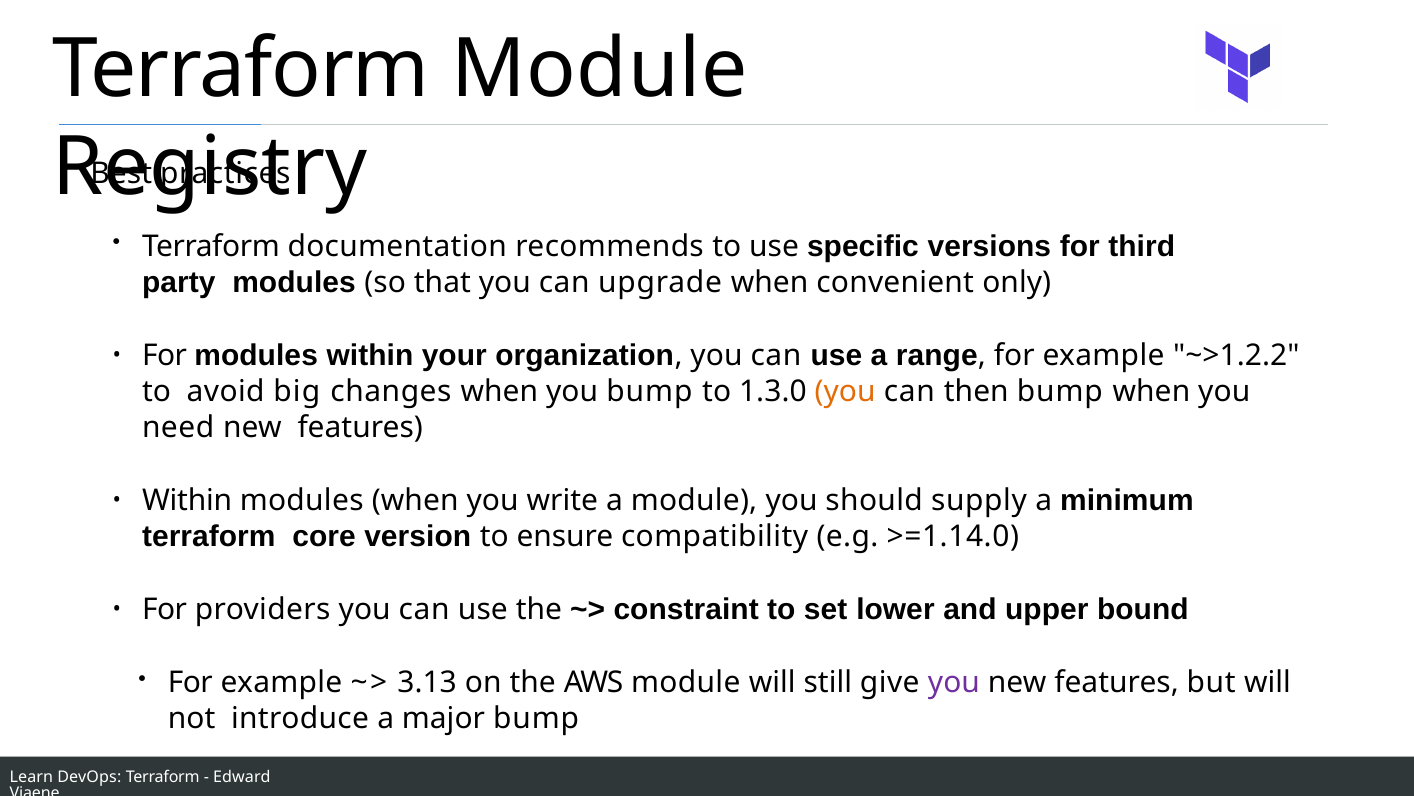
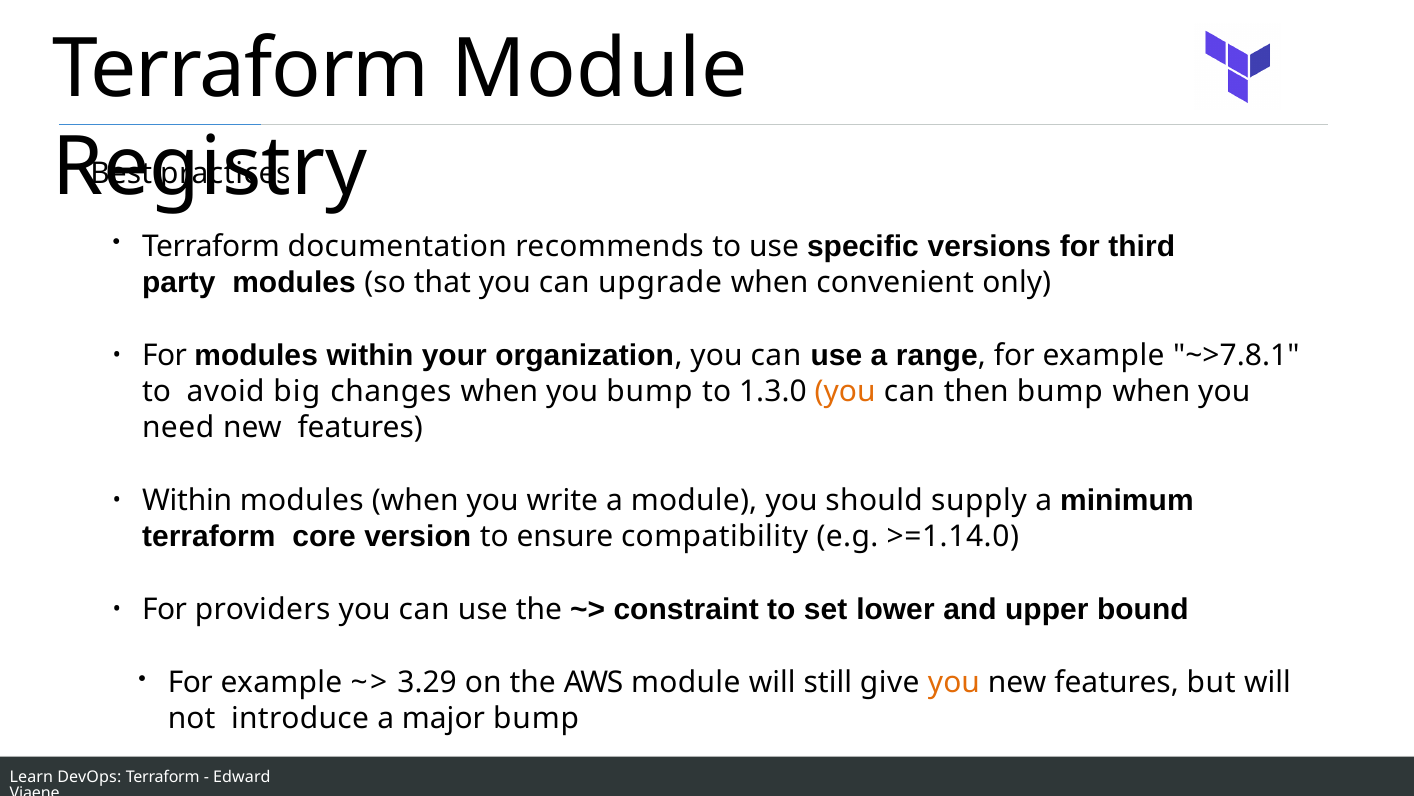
~>1.2.2: ~>1.2.2 -> ~>7.8.1 (1236, 355)
3.13: 3.13 -> 3.29 (427, 683)
you colour: purple -> orange (954, 683)
